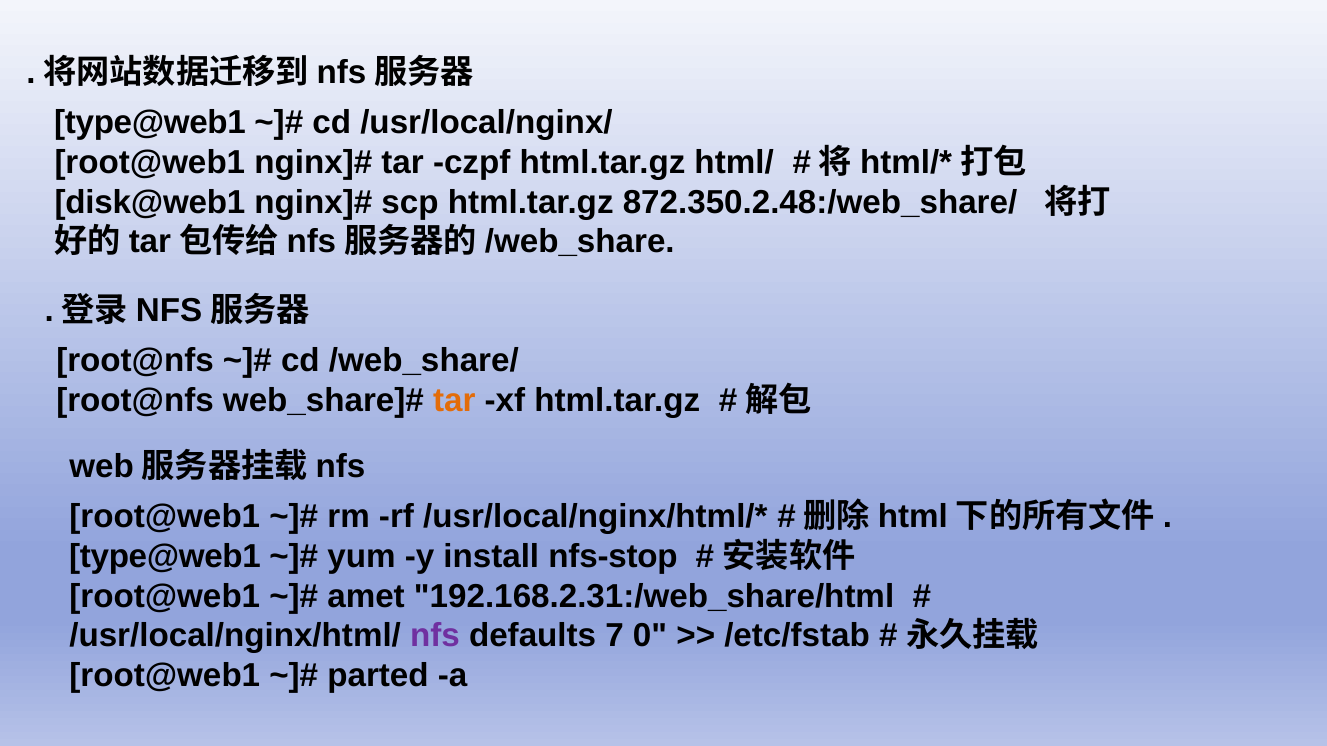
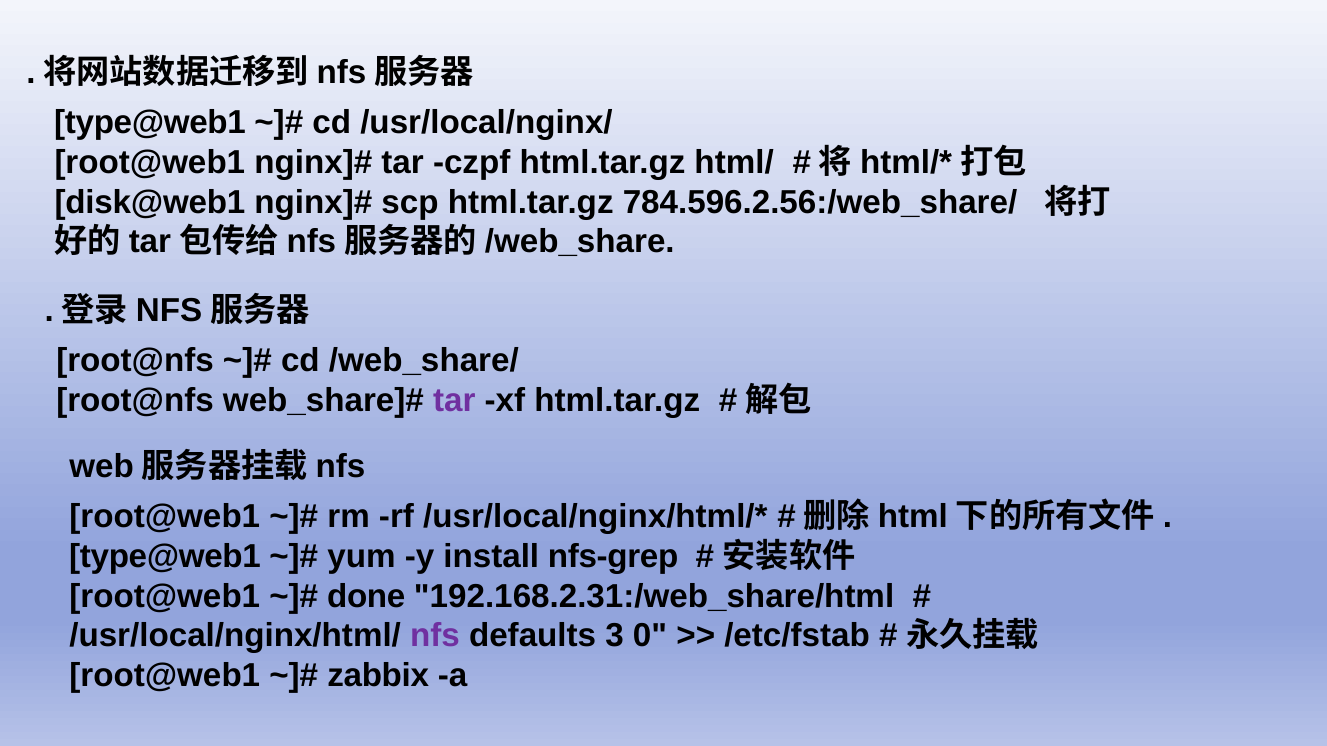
872.350.2.48:/web_share/: 872.350.2.48:/web_share/ -> 784.596.2.56:/web_share/ (820, 202)
tar colour: orange -> purple (454, 400)
nfs-stop: nfs-stop -> nfs-grep (613, 557)
amet: amet -> done (366, 596)
7: 7 -> 3 (615, 636)
parted: parted -> zabbix (378, 676)
